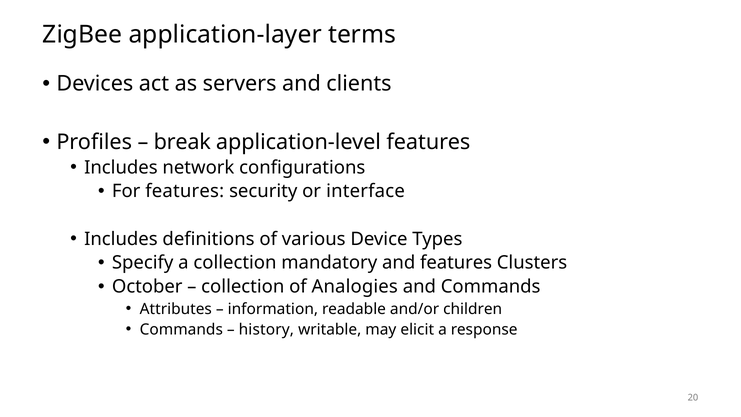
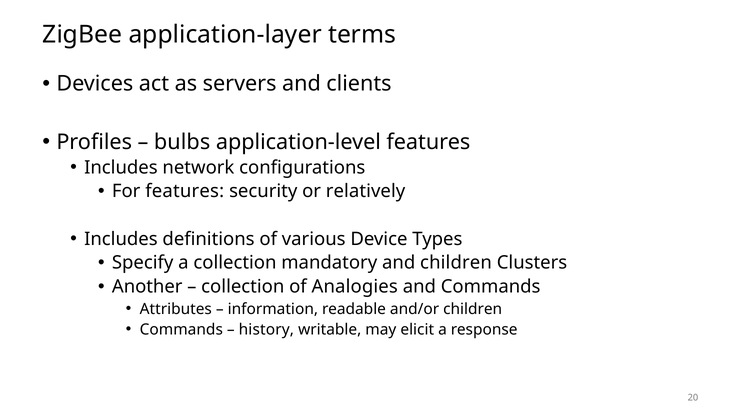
break: break -> bulbs (182, 142)
interface: interface -> relatively (366, 191)
and features: features -> children (456, 263)
October: October -> Another (147, 287)
